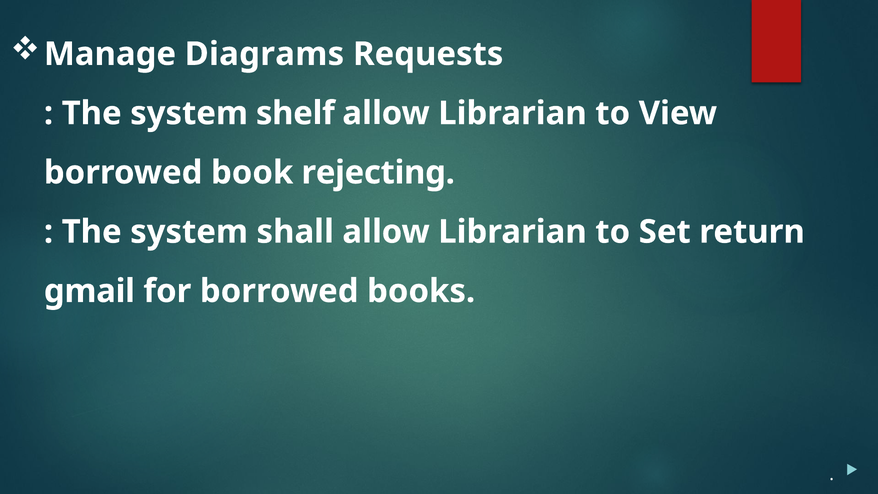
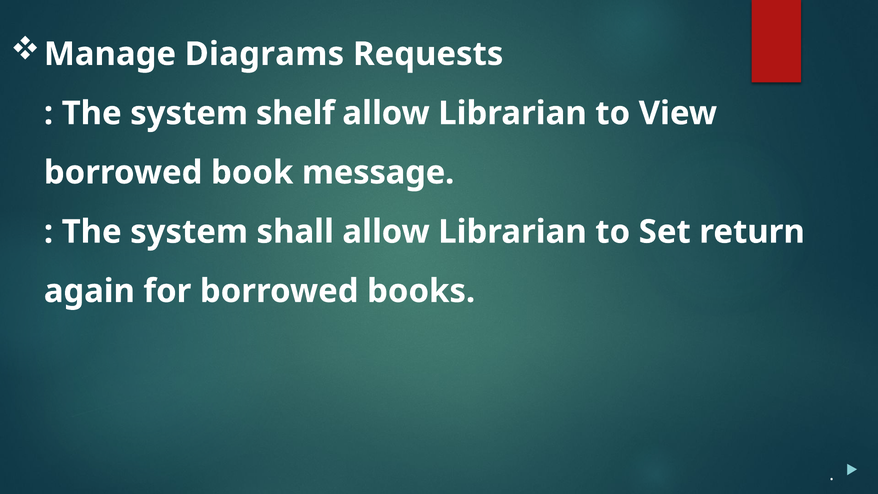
rejecting: rejecting -> message (378, 173)
gmail: gmail -> again (89, 291)
